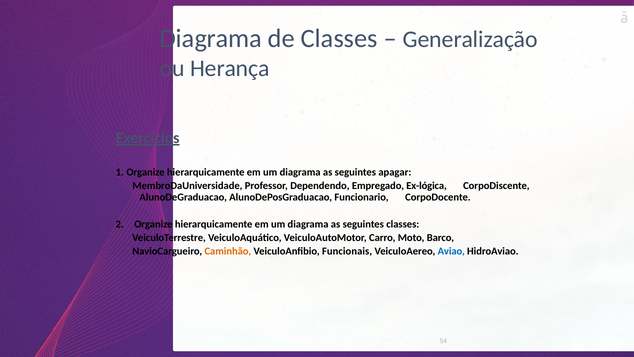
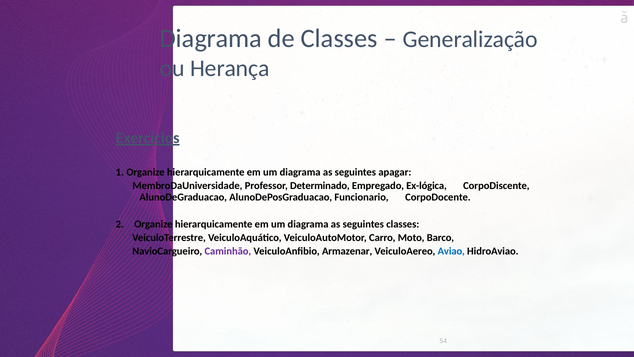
Dependendo: Dependendo -> Determinado (320, 185)
Caminhão colour: orange -> purple (228, 251)
Funcionais: Funcionais -> Armazenar (347, 251)
